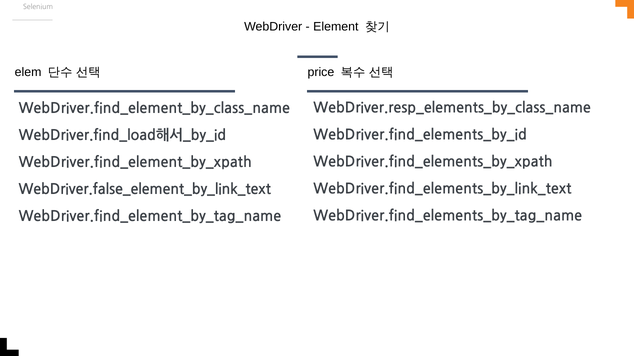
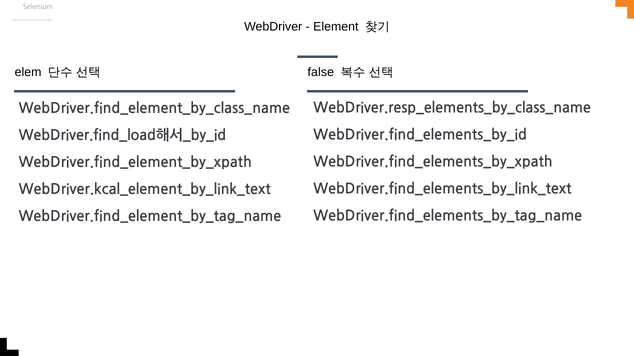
price: price -> false (321, 73)
WebDriver.false_element_by_link_text: WebDriver.false_element_by_link_text -> WebDriver.kcal_element_by_link_text (145, 190)
